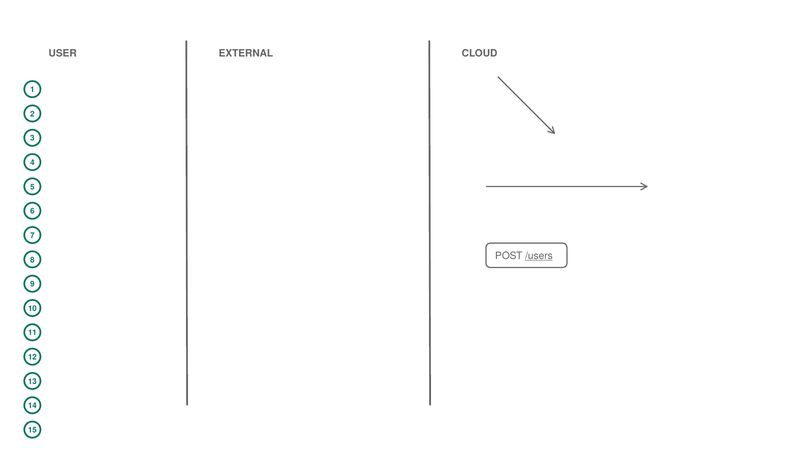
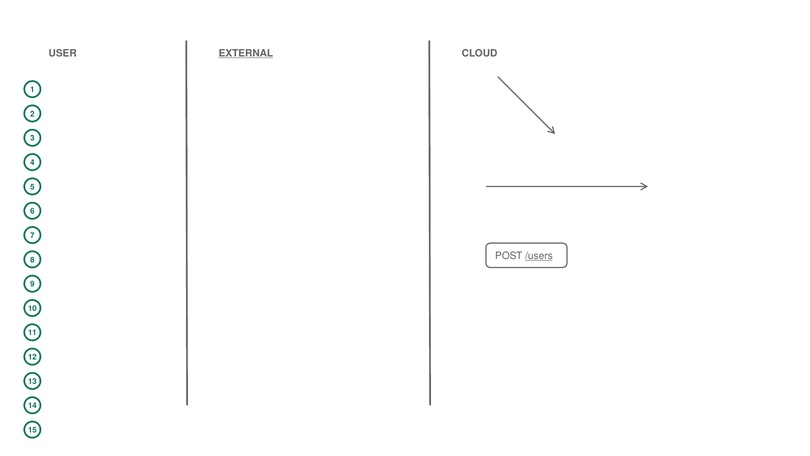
EXTERNAL underline: none -> present (246, 53)
